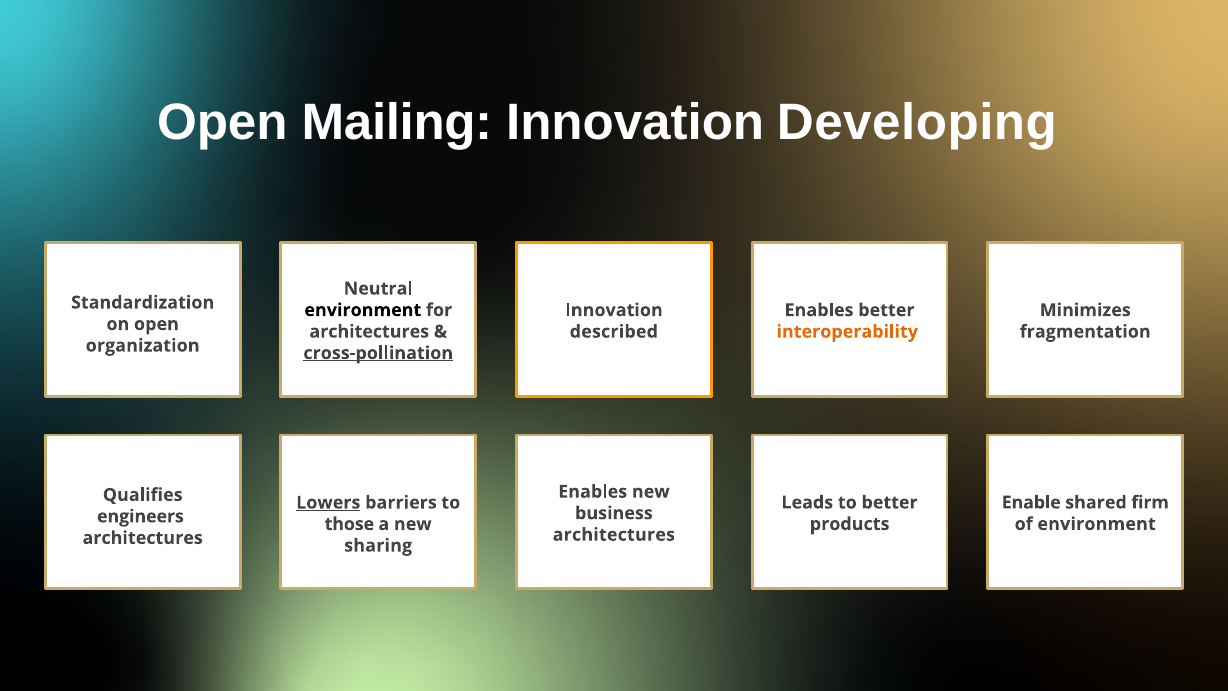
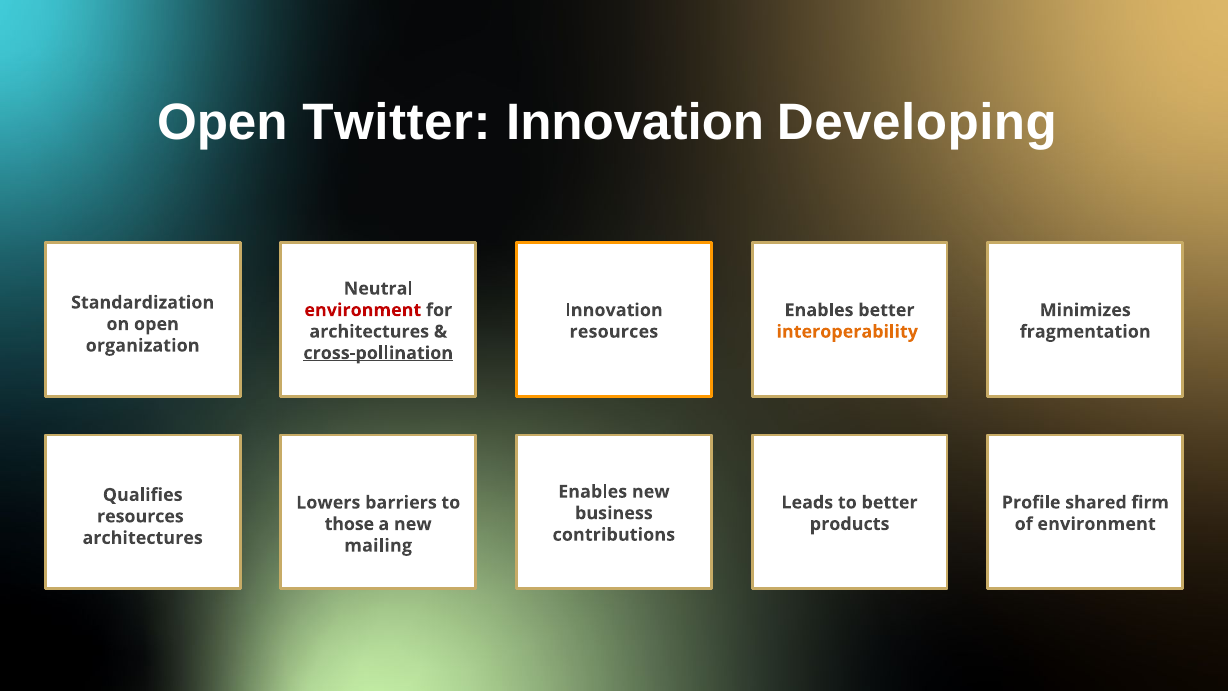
Mailing: Mailing -> Twitter (397, 122)
environment colour: black -> red (363, 310)
described: described -> resources (614, 332)
Lowers underline: present -> none (328, 502)
Enable: Enable -> Profile (1031, 502)
engineers: engineers -> resources (140, 516)
architectures: architectures -> contributions (614, 535)
sharing: sharing -> mailing (378, 545)
